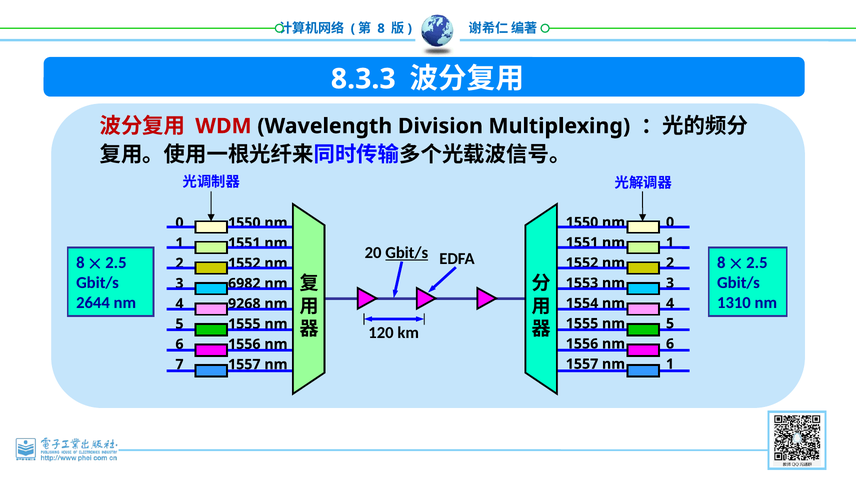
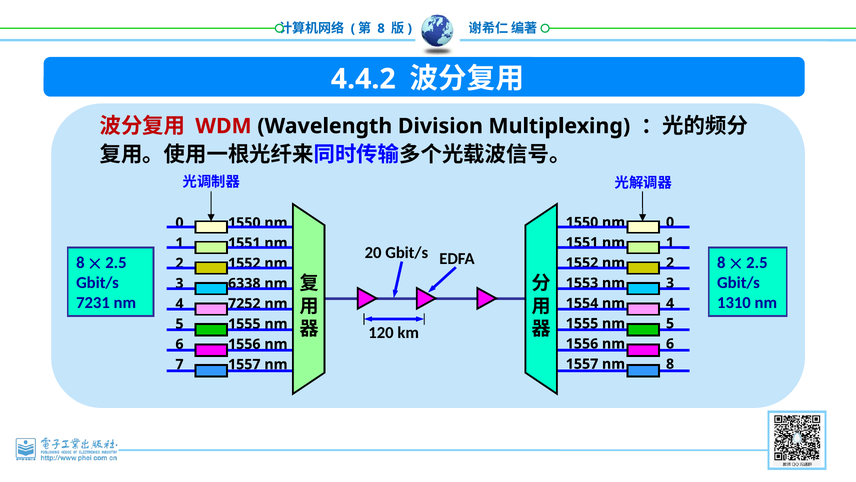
8.3.3: 8.3.3 -> 4.4.2 (363, 79)
Gbit/s underline: present -> none (407, 252)
6982: 6982 -> 6338 (244, 283)
2644: 2644 -> 7231 (93, 303)
9268: 9268 -> 7252 (244, 303)
1: 1 -> 8 (670, 364)
